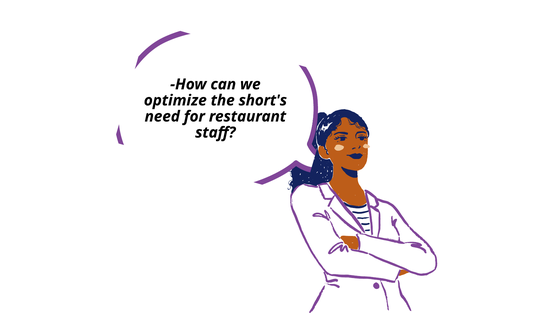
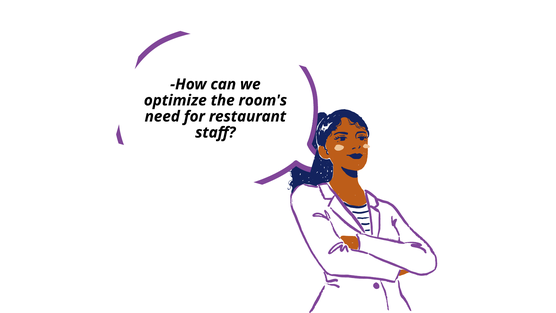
short's: short's -> room's (263, 100)
